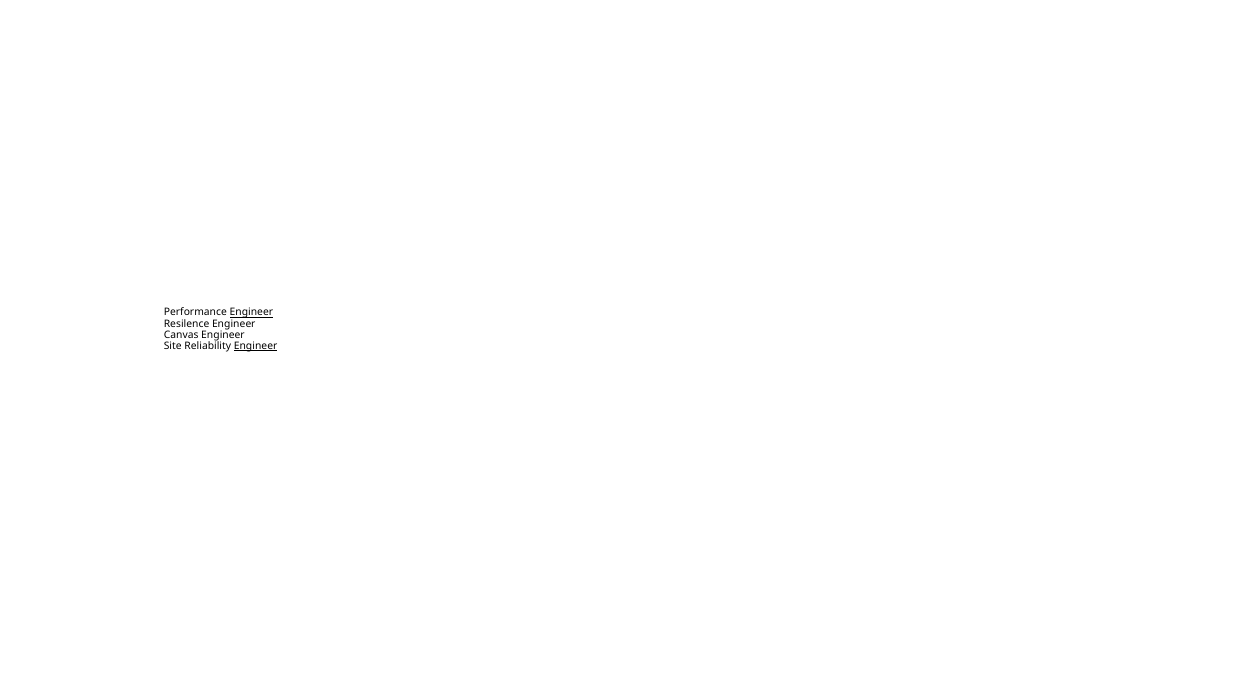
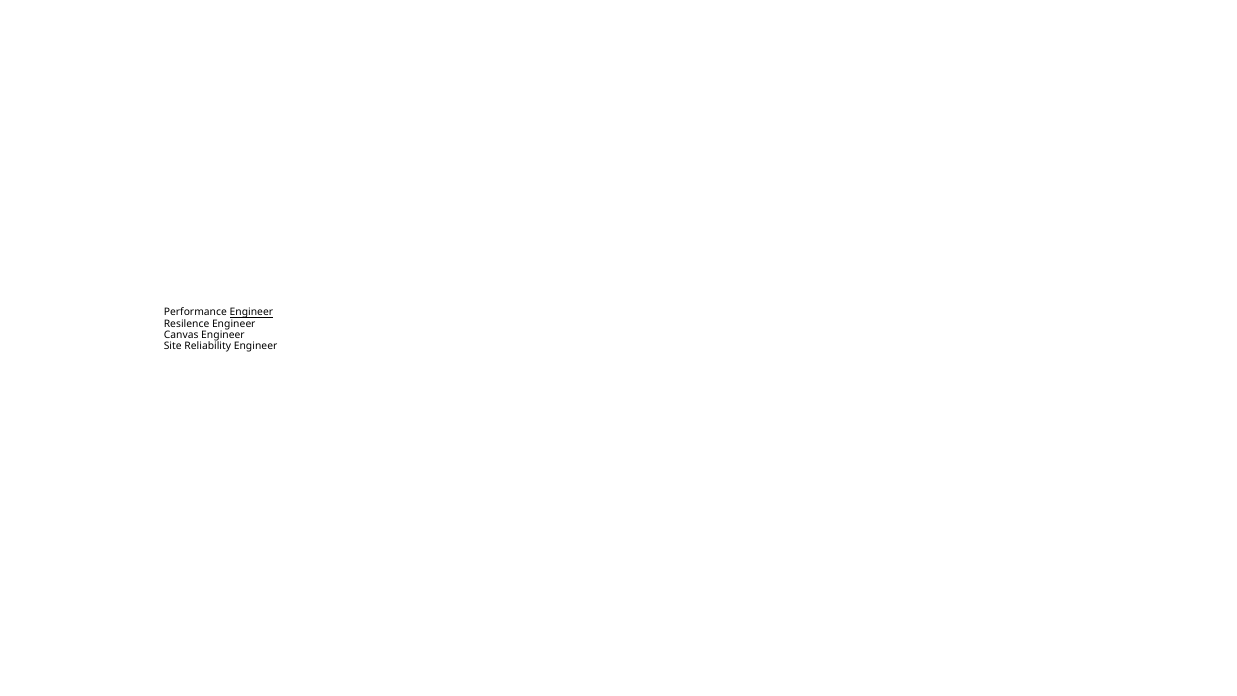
Engineer underline: present -> none (256, 346)
